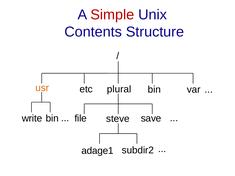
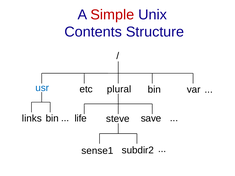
usr colour: orange -> blue (42, 88)
write: write -> links (32, 119)
file: file -> life (81, 119)
adage1: adage1 -> sense1 (97, 151)
